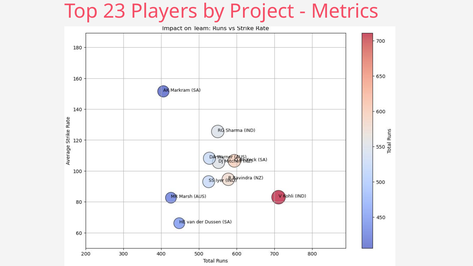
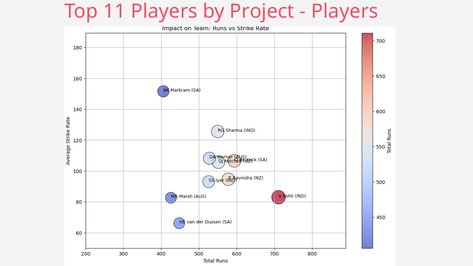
23: 23 -> 11 (114, 11)
Metrics: Metrics -> Players (345, 11)
